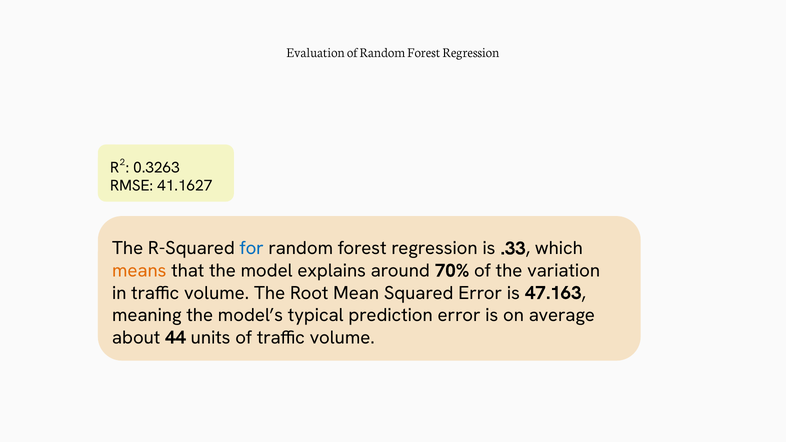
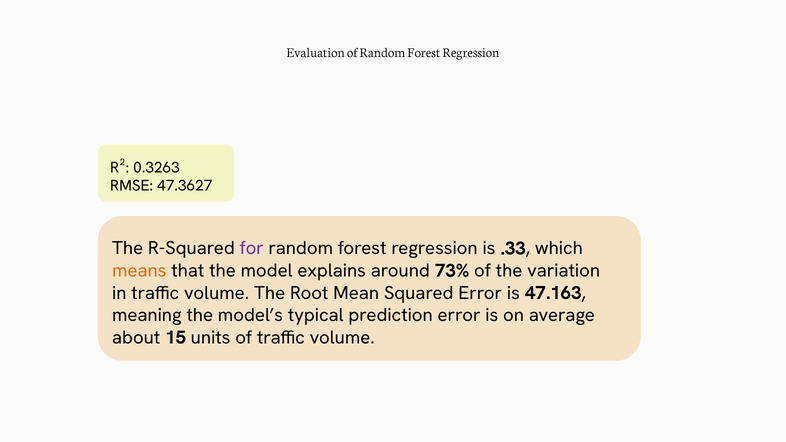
41.1627: 41.1627 -> 47.3627 (185, 186)
for colour: blue -> purple (252, 248)
70%: 70% -> 73% (452, 271)
44: 44 -> 15 (176, 338)
